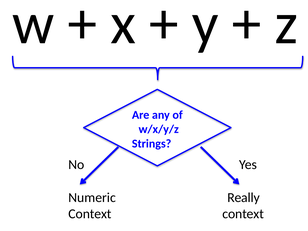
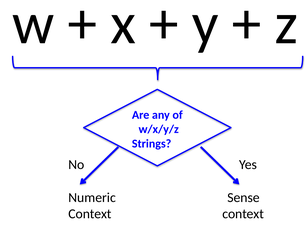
Really: Really -> Sense (243, 198)
